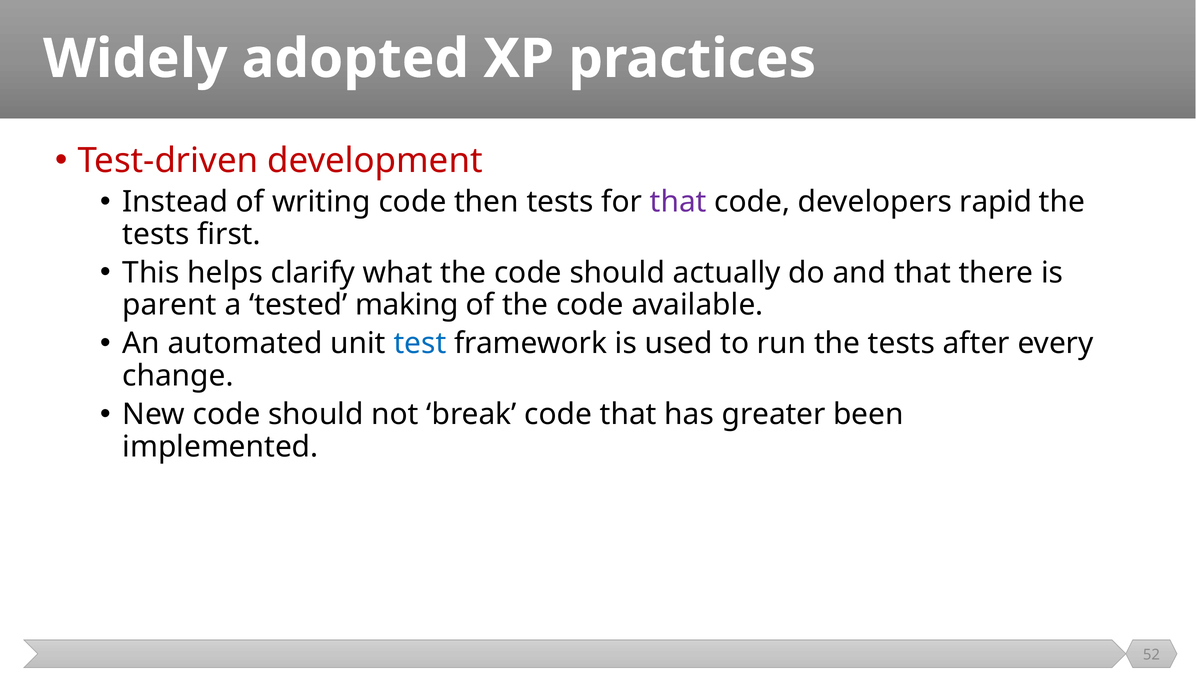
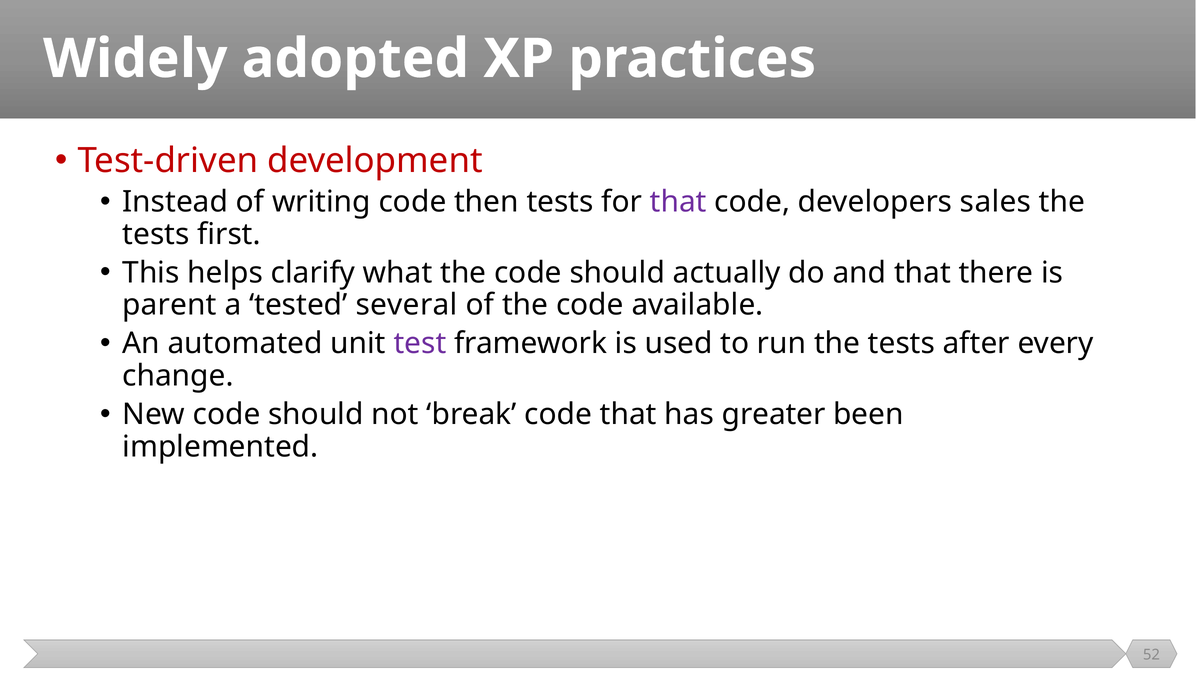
rapid: rapid -> sales (995, 202)
making: making -> several (407, 305)
test colour: blue -> purple (420, 343)
